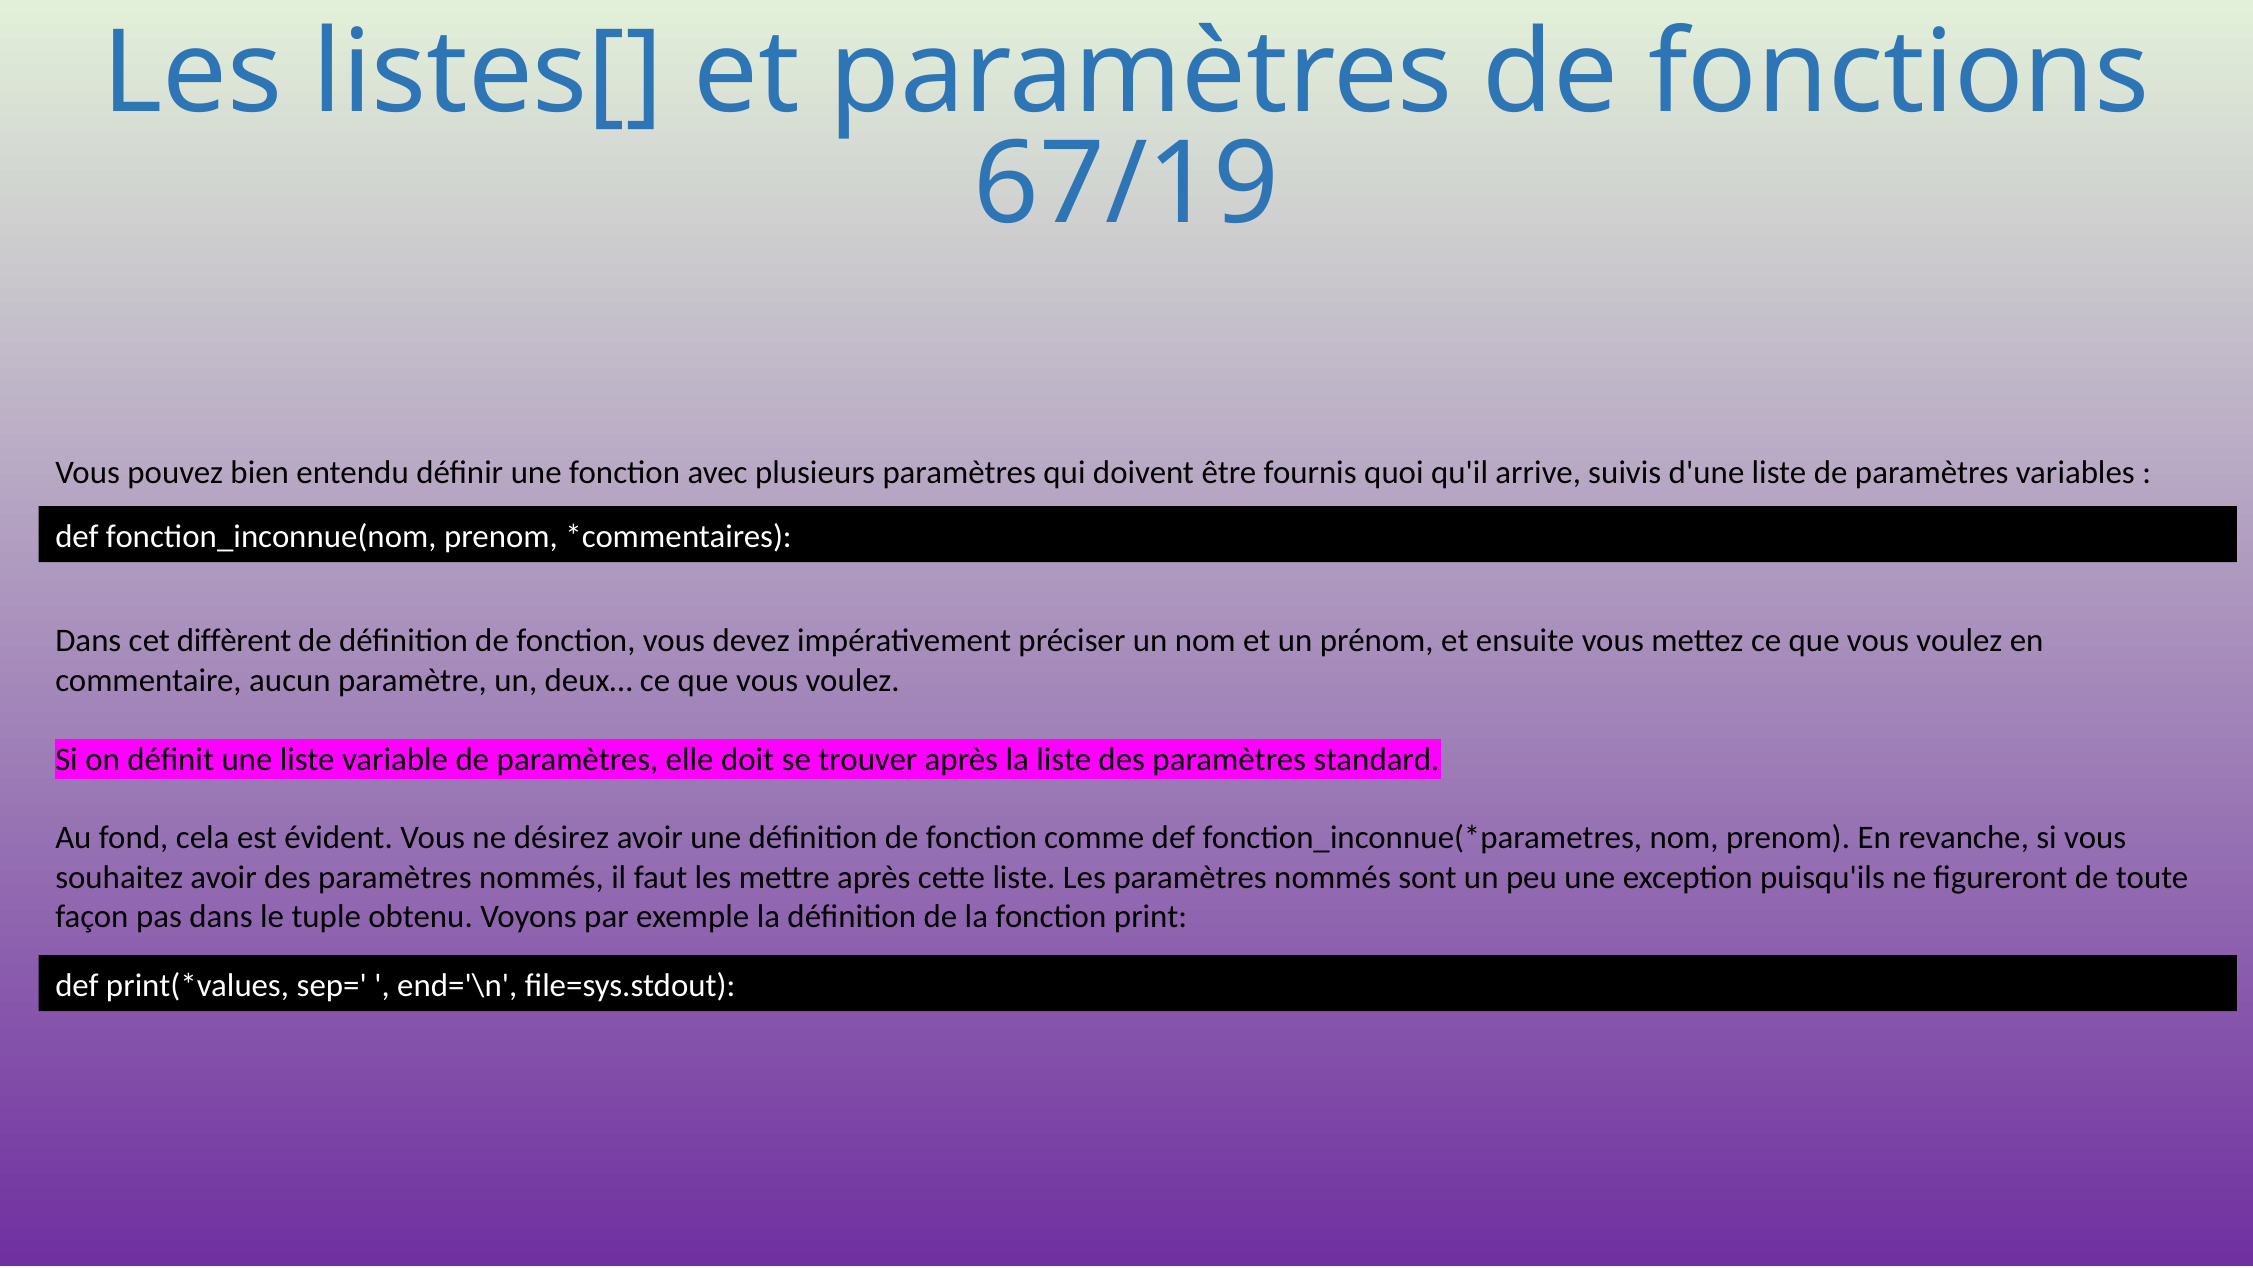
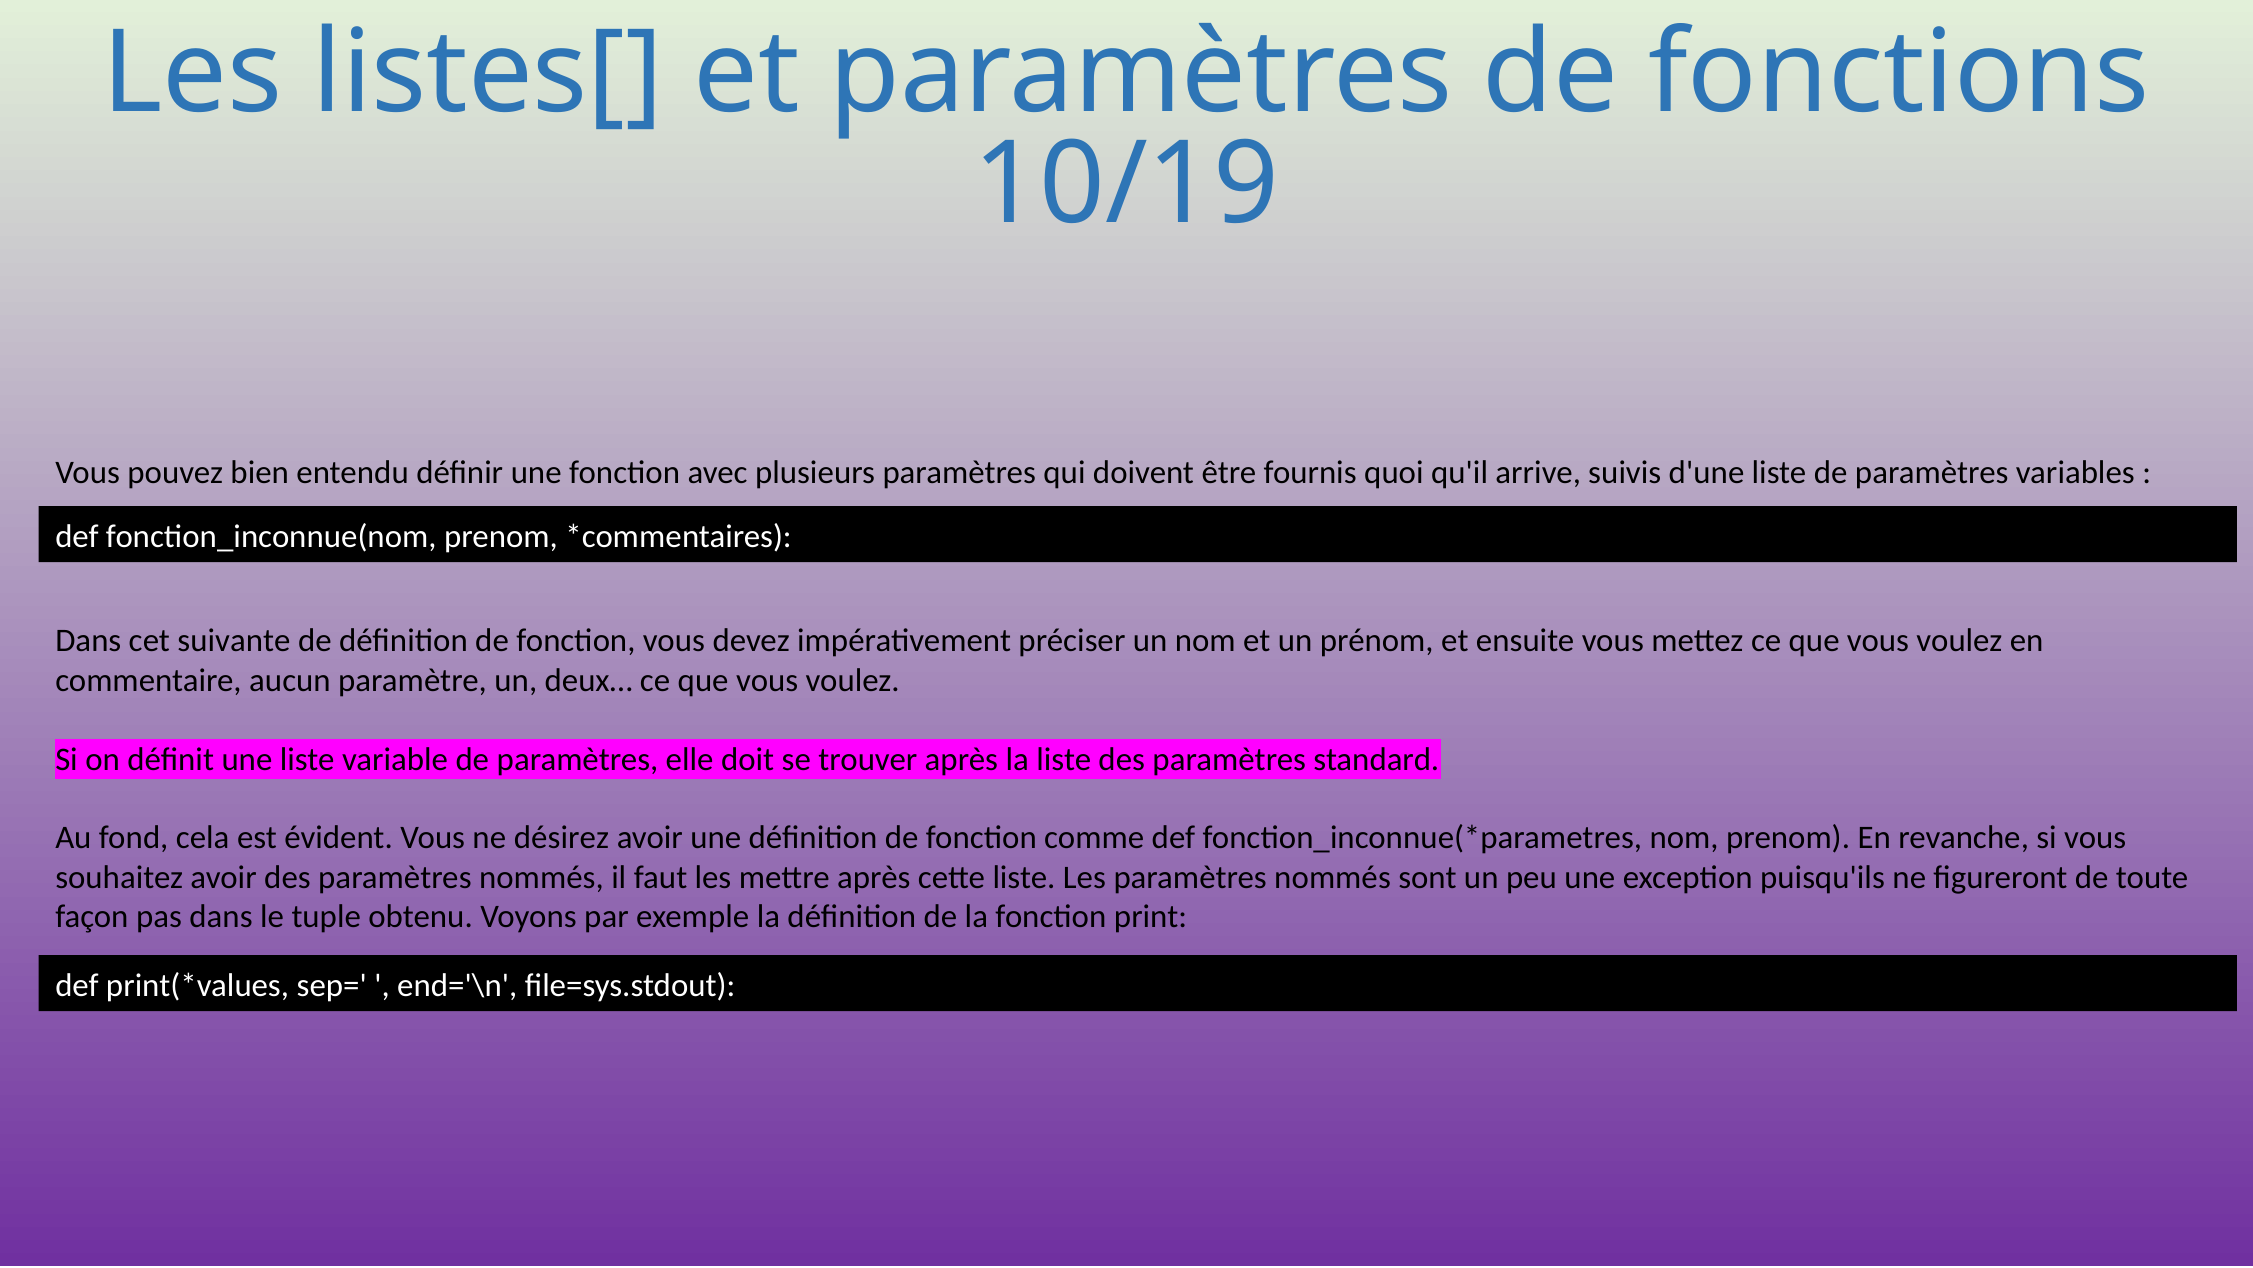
67/19: 67/19 -> 10/19 (1127, 185)
diffèrent: diffèrent -> suivante (234, 640)
